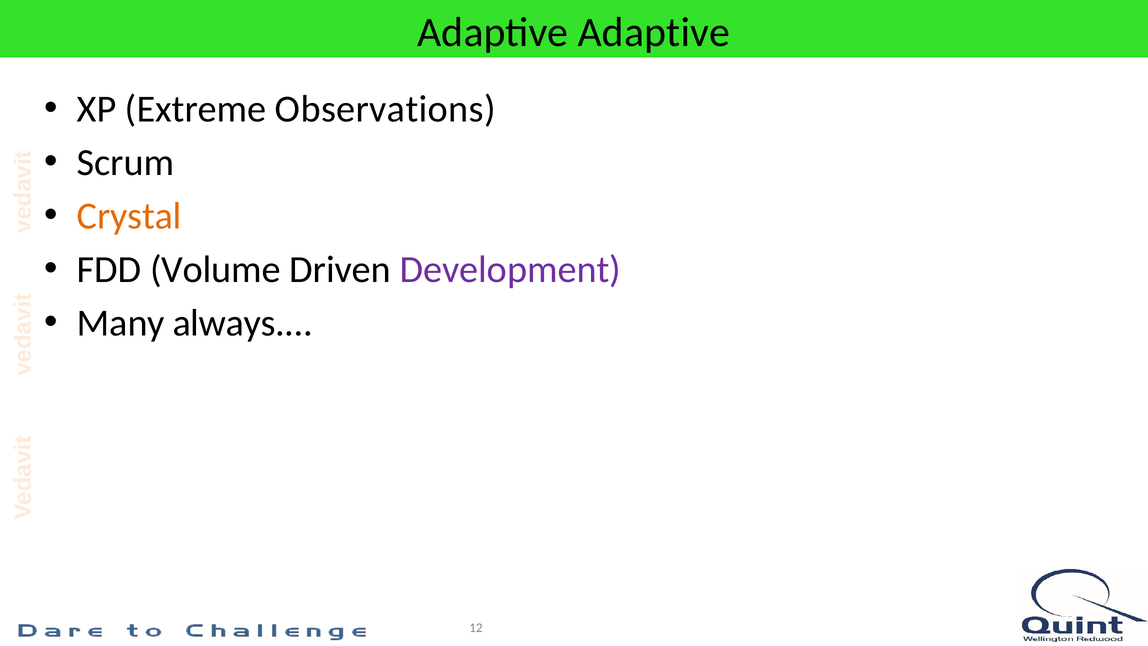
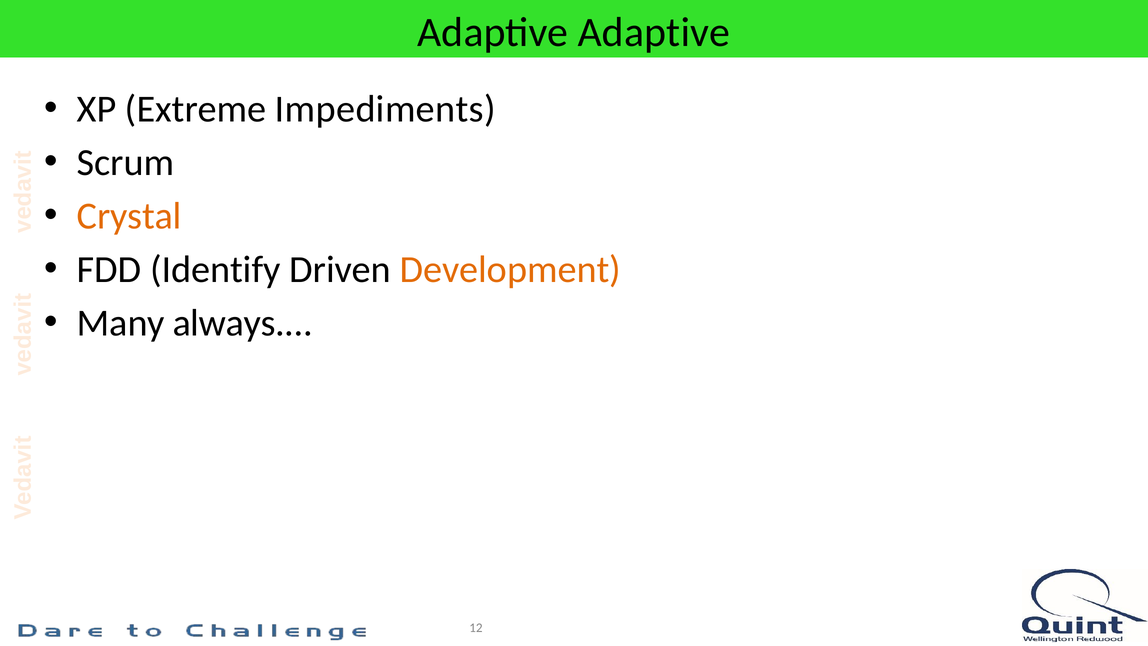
Observations: Observations -> Impediments (385, 109)
Volume: Volume -> Identify (215, 270)
Development colour: purple -> orange (510, 270)
